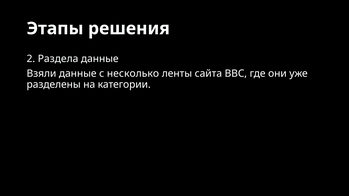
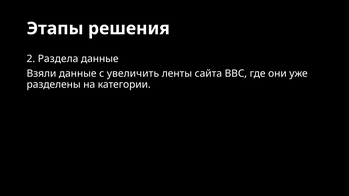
несколько: несколько -> увеличить (133, 74)
